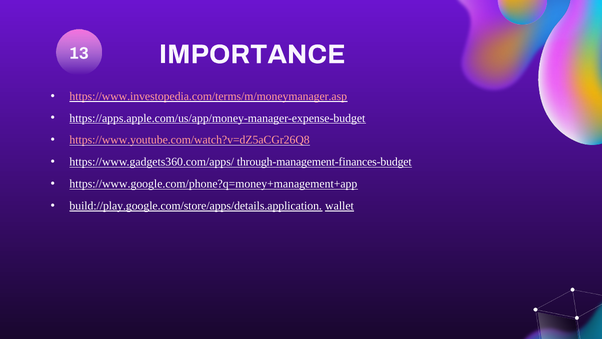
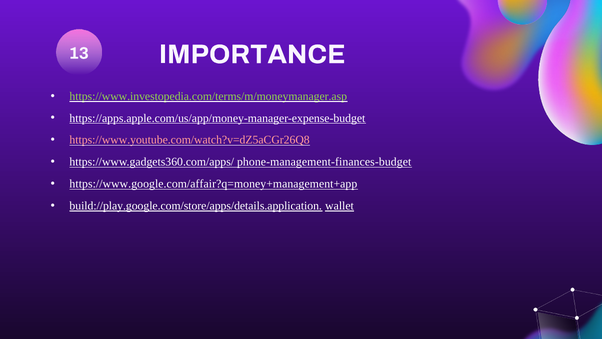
https://www.investopedia.com/terms/m/moneymanager.asp colour: pink -> light green (208, 96)
through-management-finances-budget: through-management-finances-budget -> phone-management-finances-budget (324, 162)
https://www.google.com/phone?q=money+management+app: https://www.google.com/phone?q=money+management+app -> https://www.google.com/affair?q=money+management+app (213, 184)
